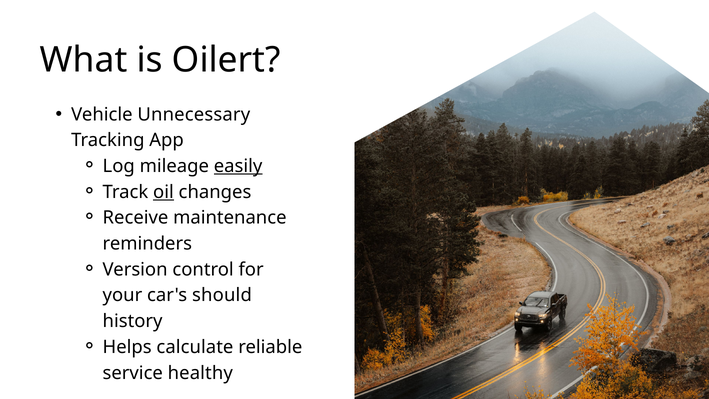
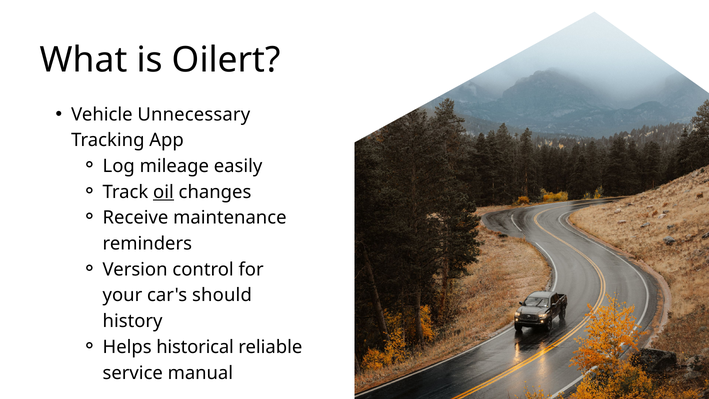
easily underline: present -> none (238, 166)
calculate: calculate -> historical (195, 347)
healthy: healthy -> manual (200, 373)
